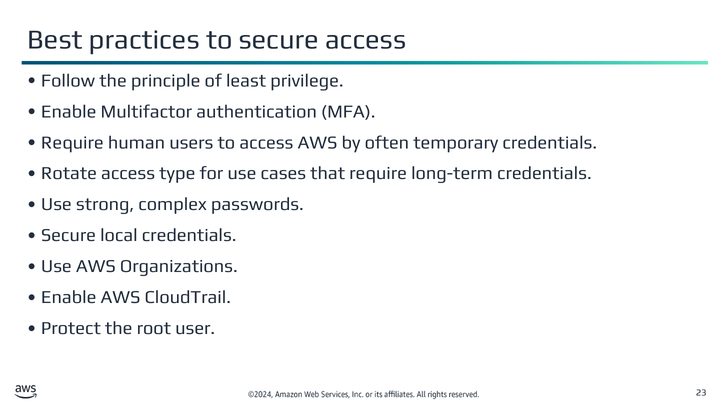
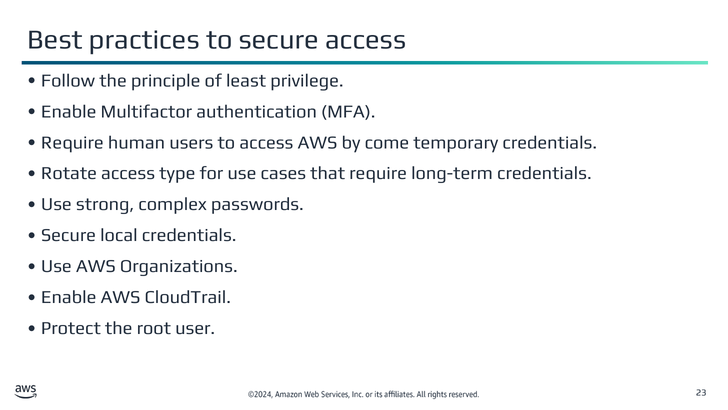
often: often -> come (387, 142)
